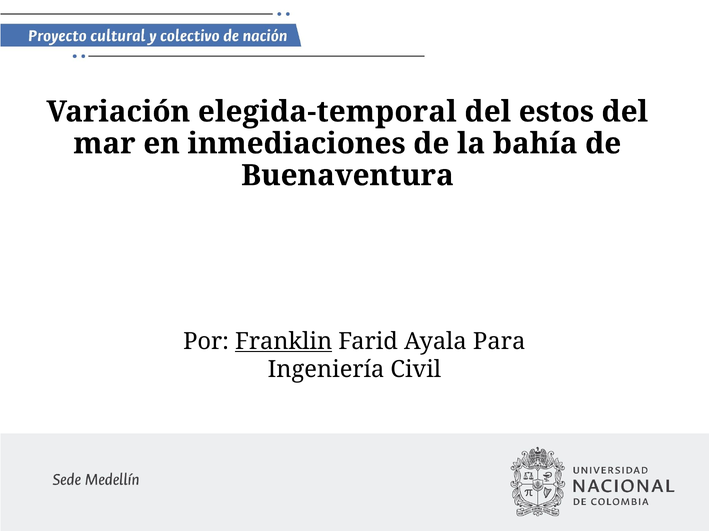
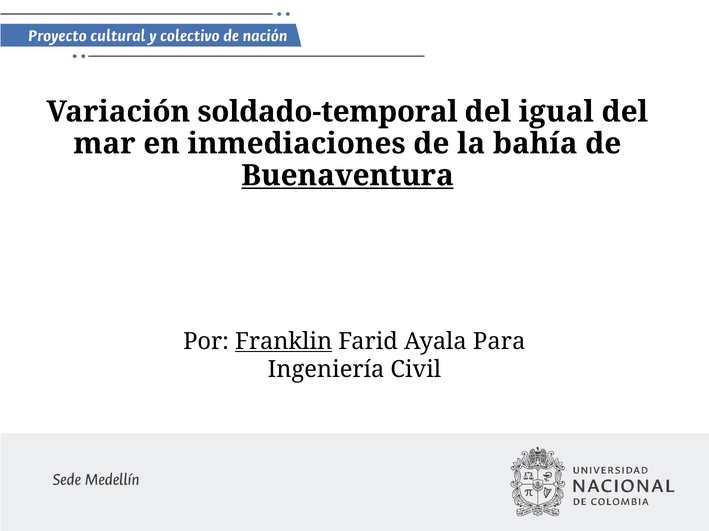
elegida-temporal: elegida-temporal -> soldado-temporal (328, 112)
estos: estos -> igual (556, 112)
Buenaventura underline: none -> present (348, 176)
